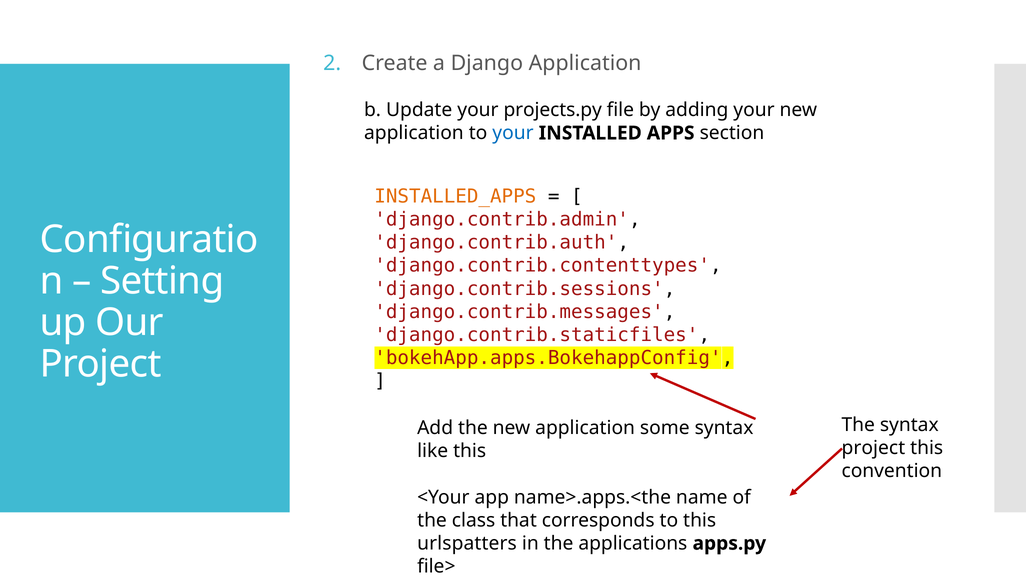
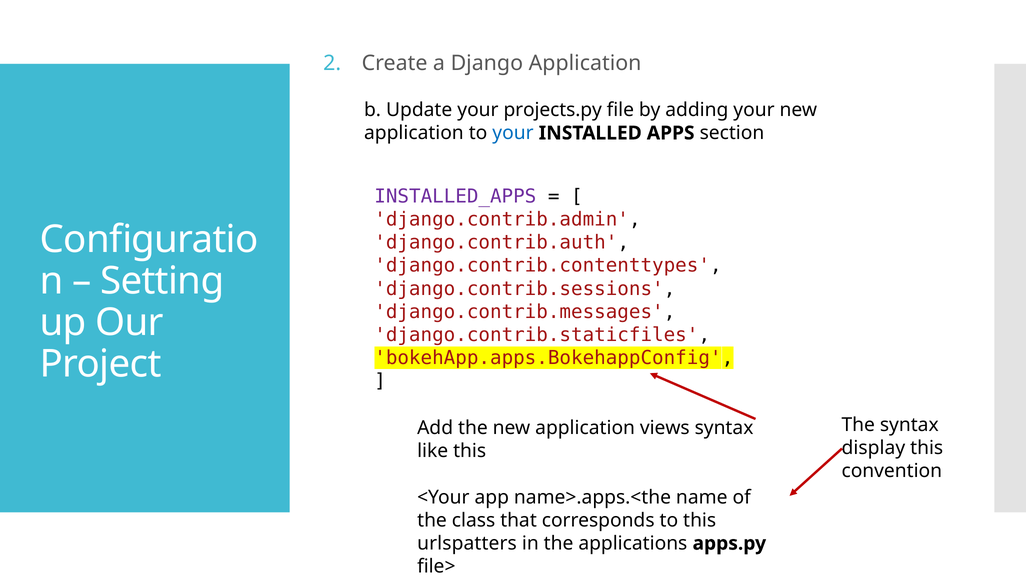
INSTALLED_APPS colour: orange -> purple (455, 196)
some: some -> views (665, 428)
project: project -> display (873, 448)
